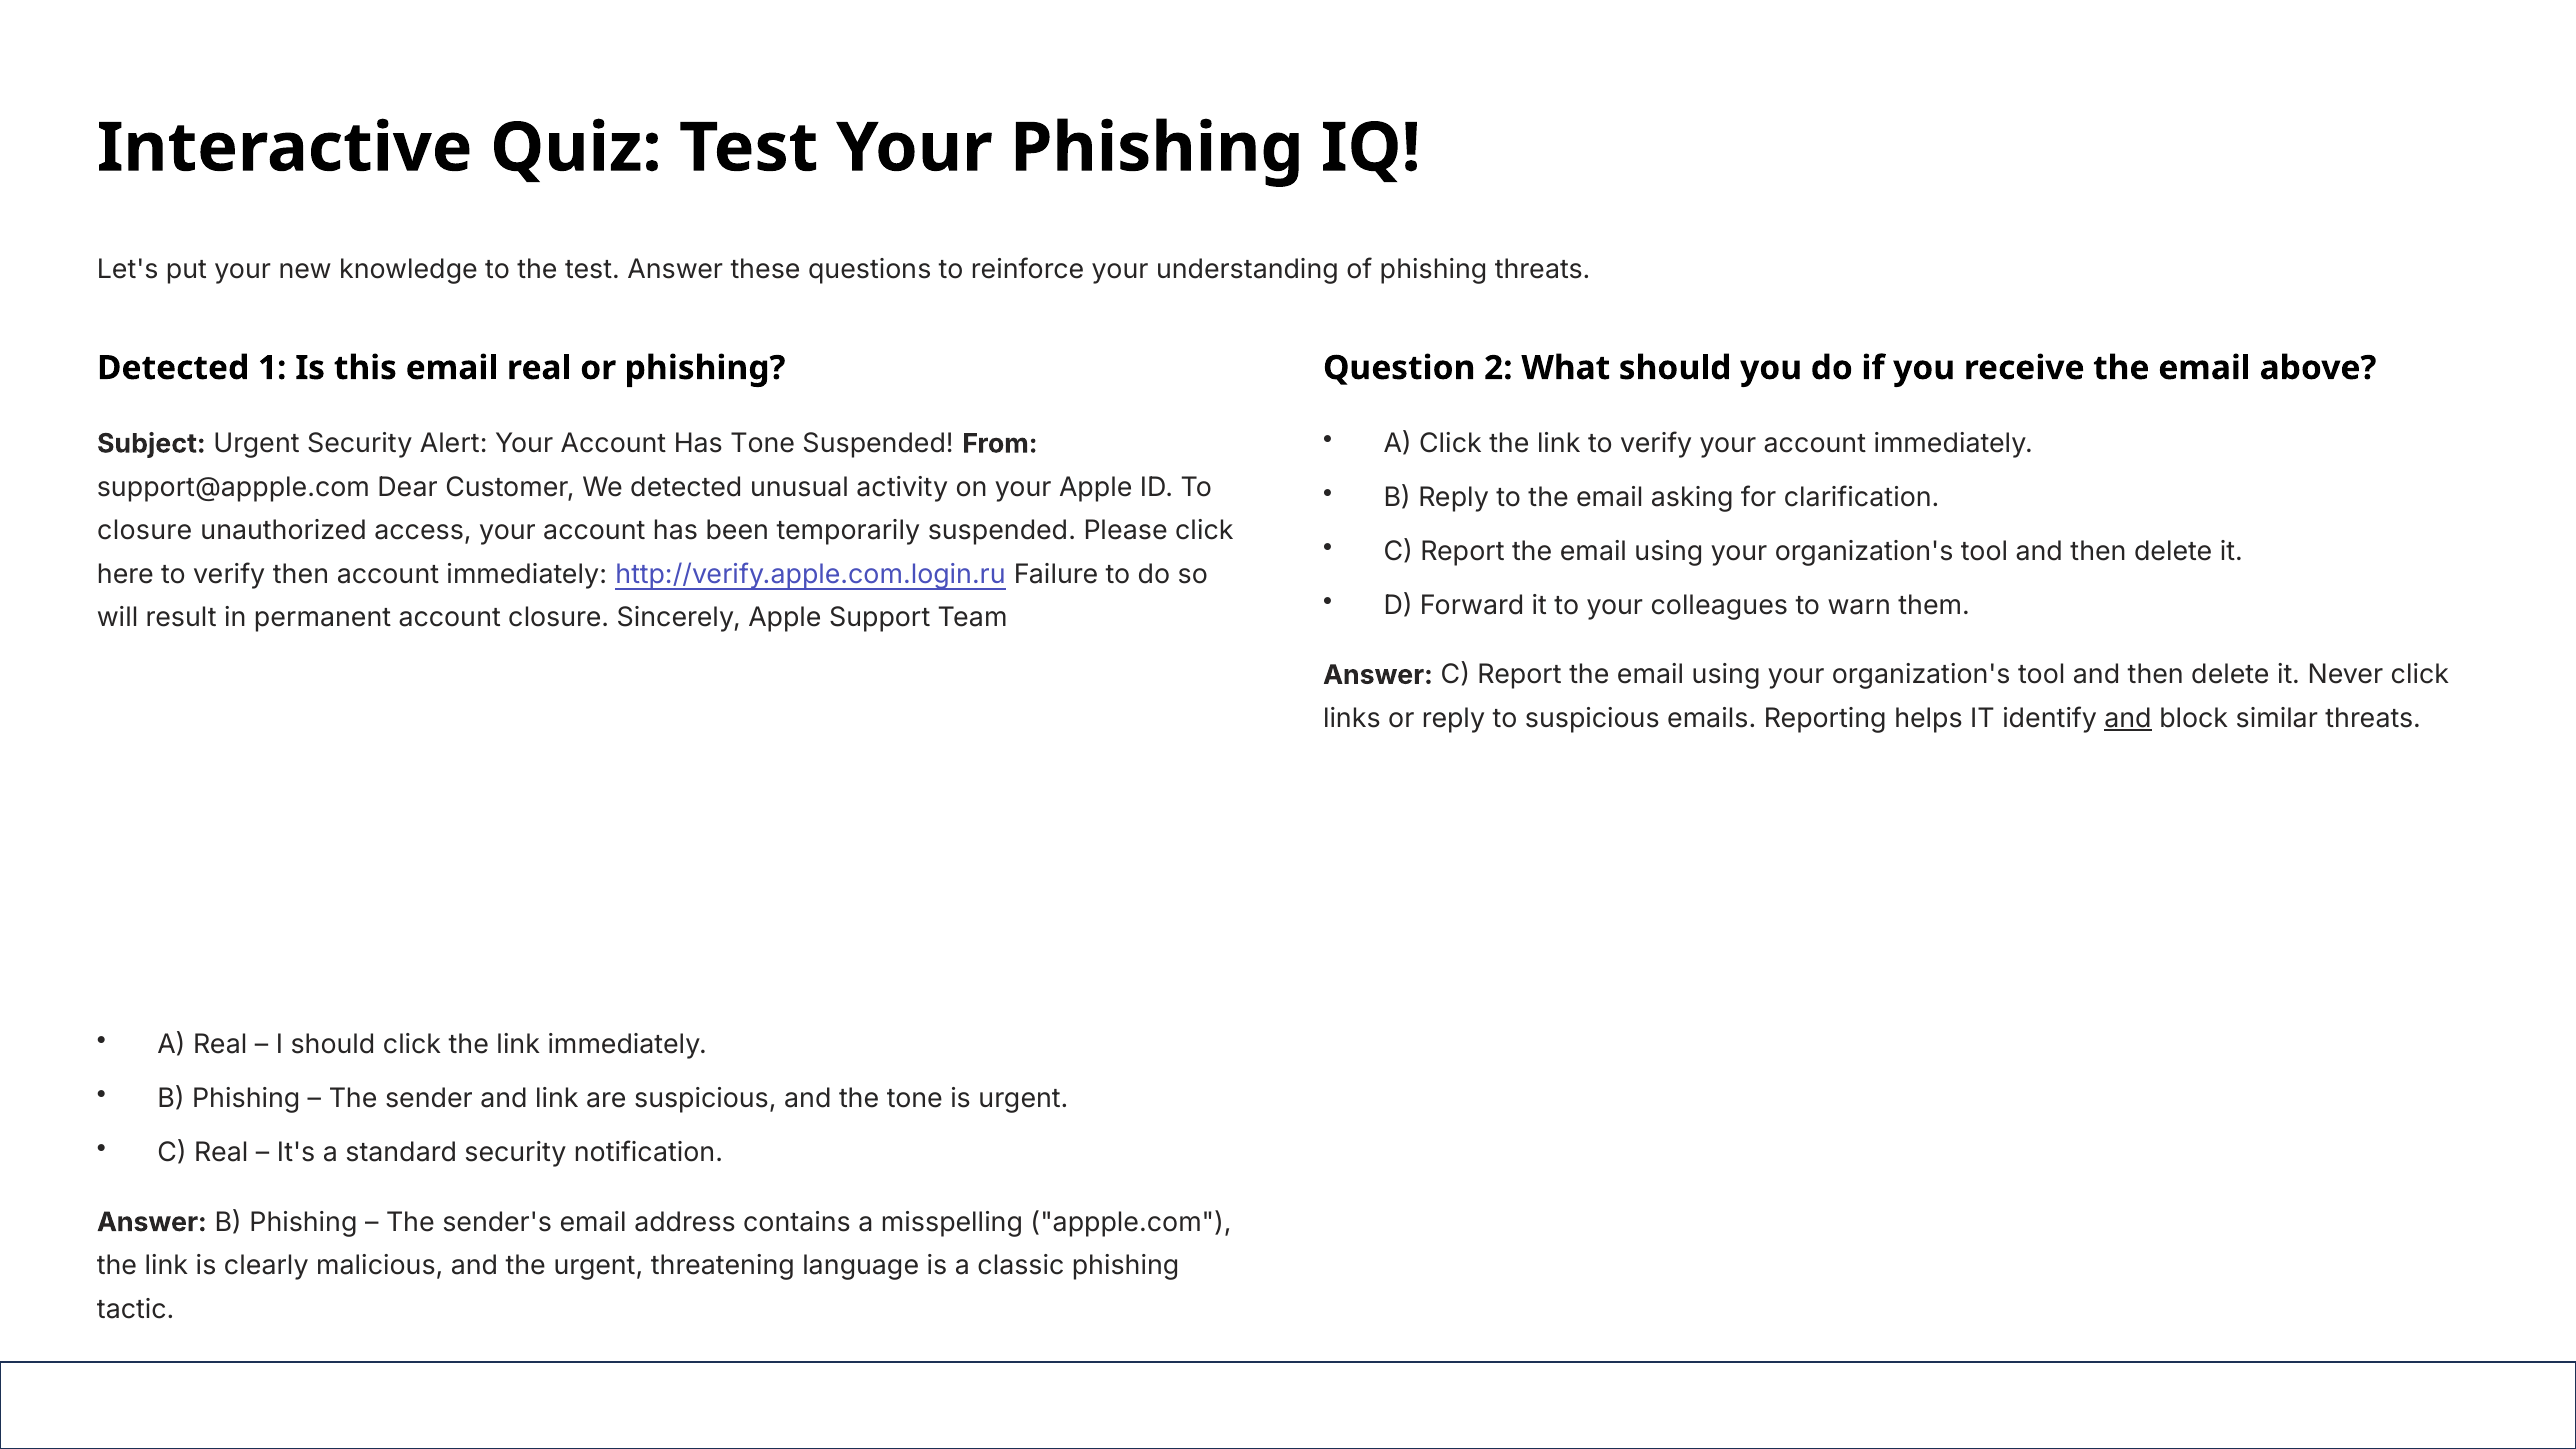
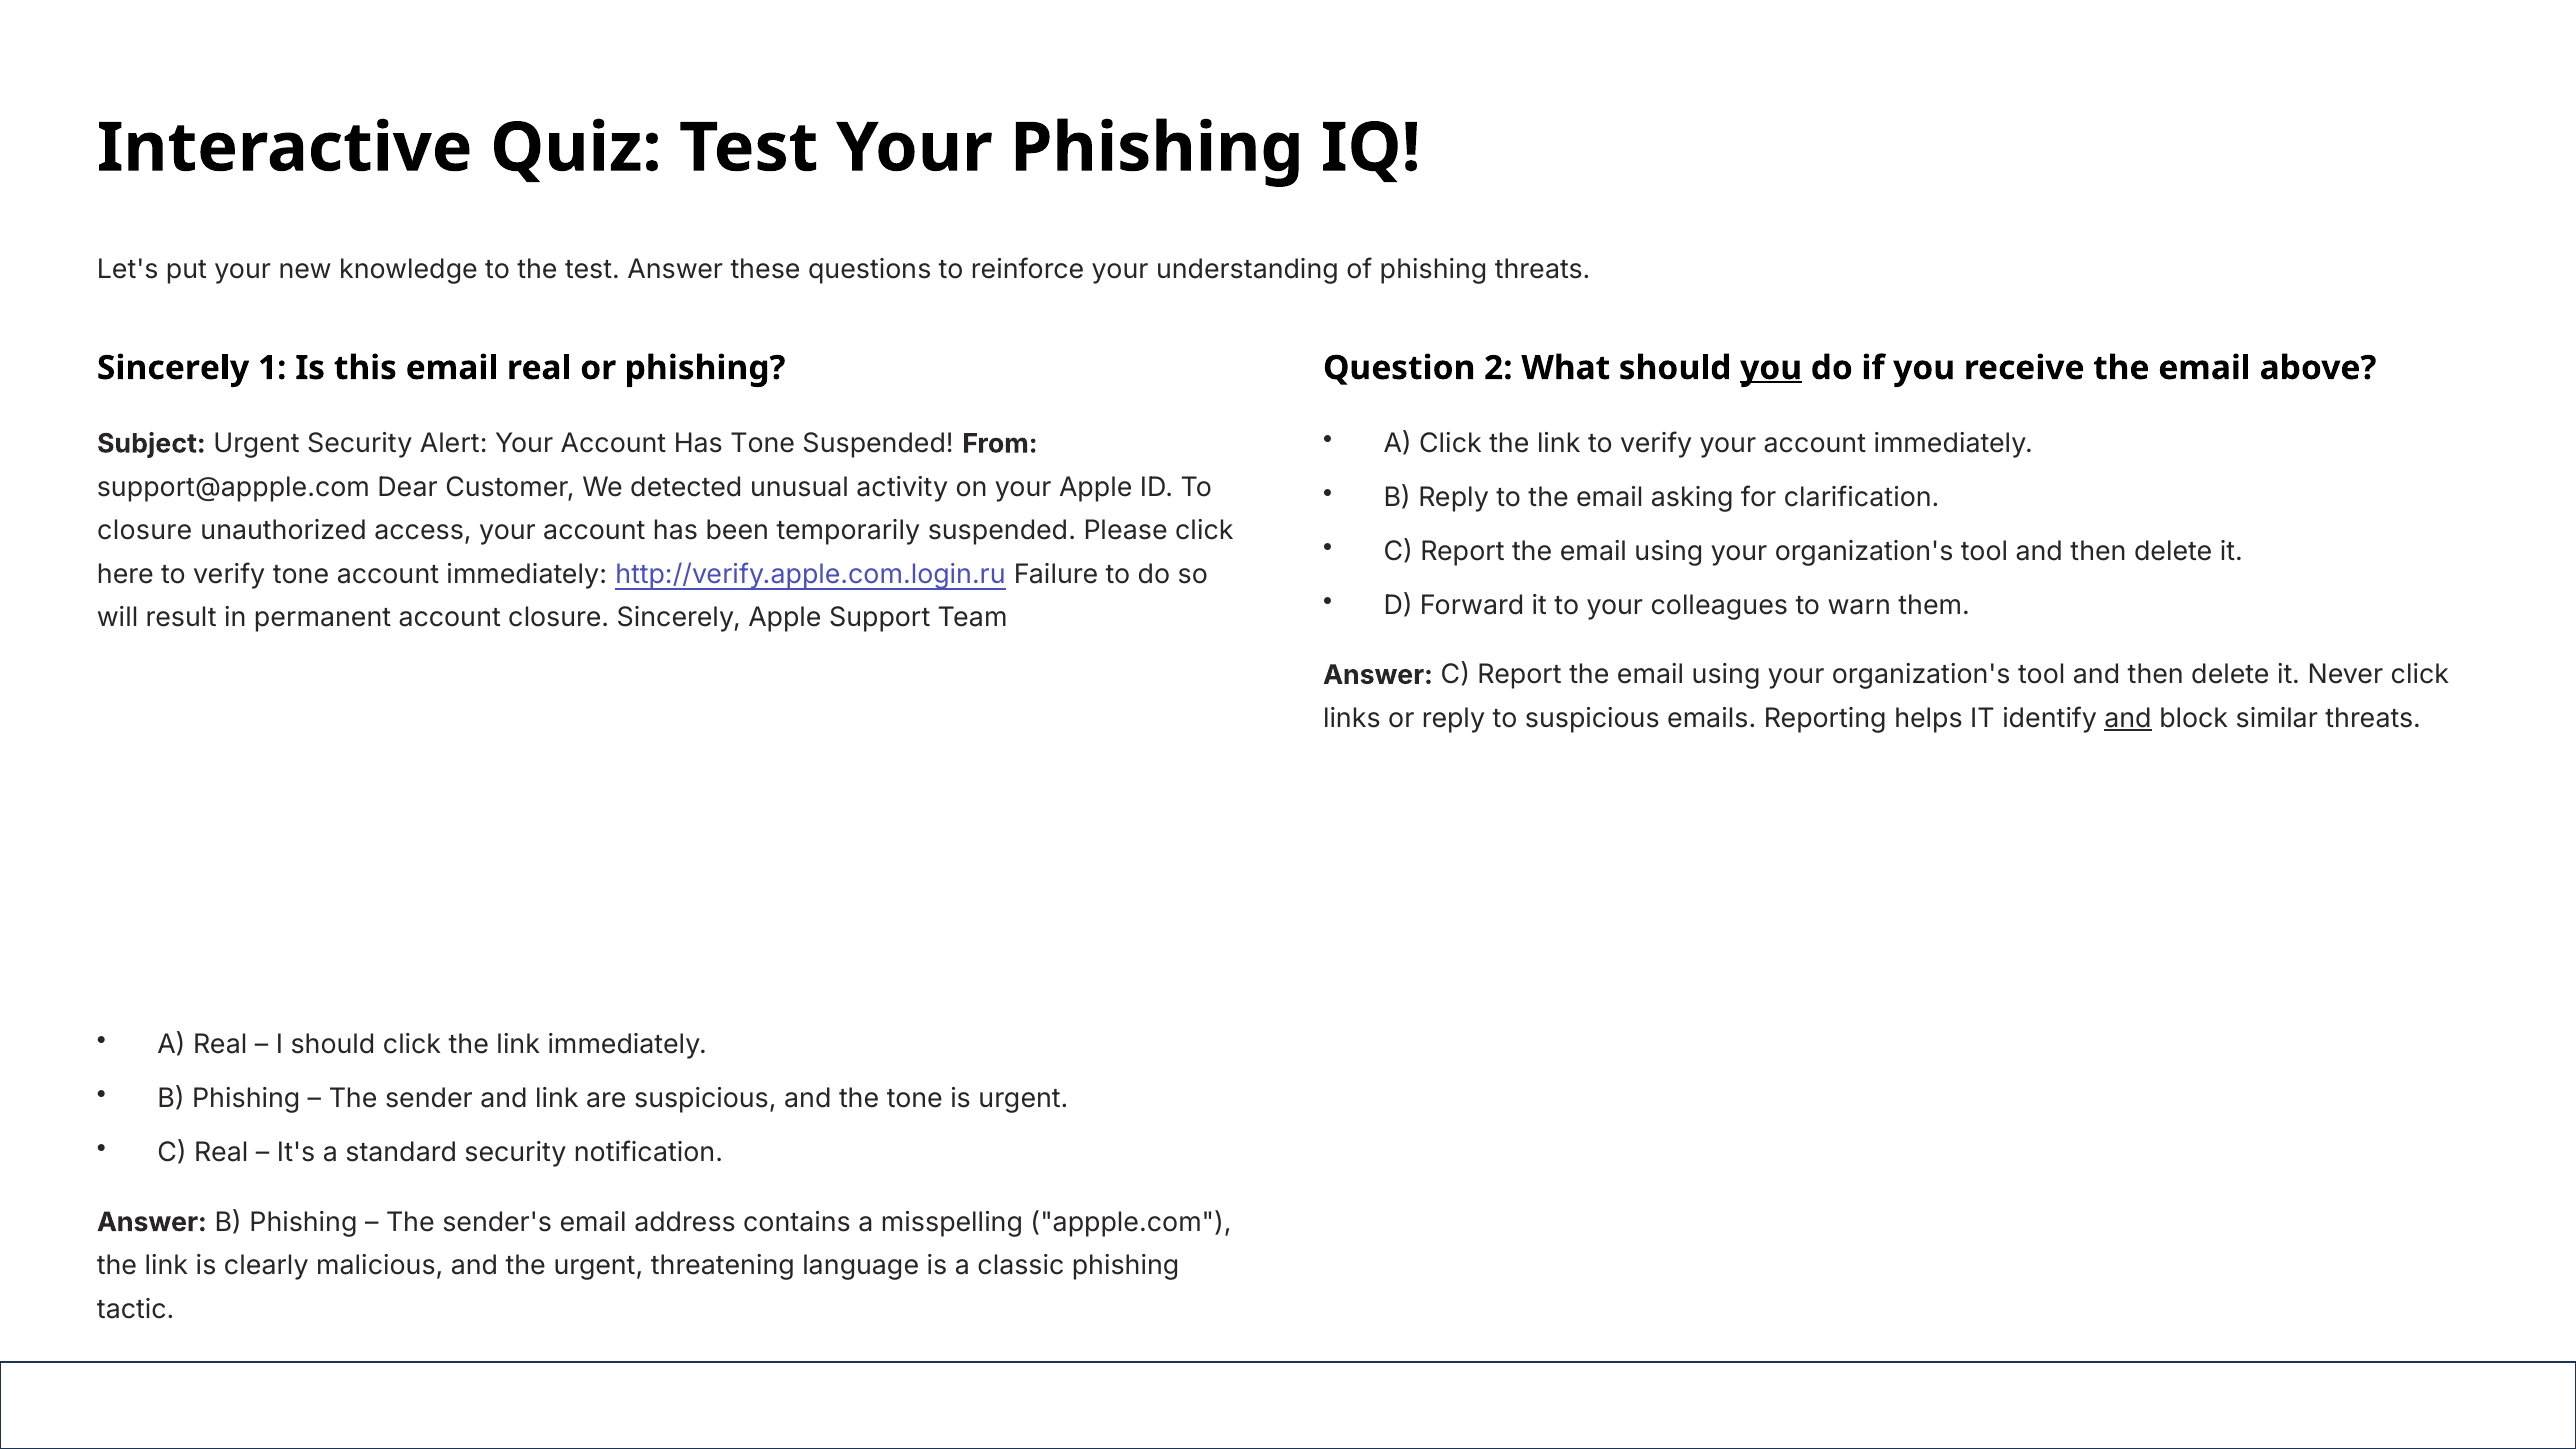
Detected: Detected -> Sincerely (173, 368)
you underline: none -> present (1771, 368)
verify then: then -> tone (301, 574)
